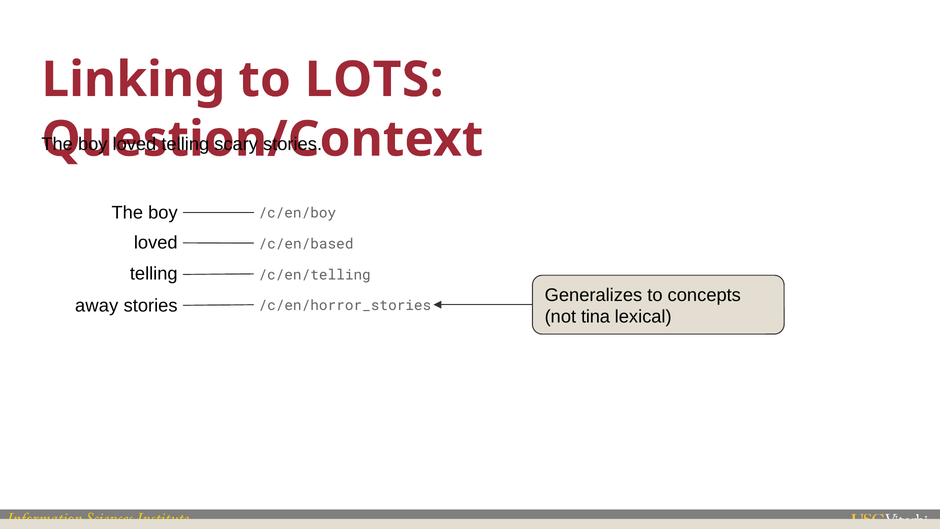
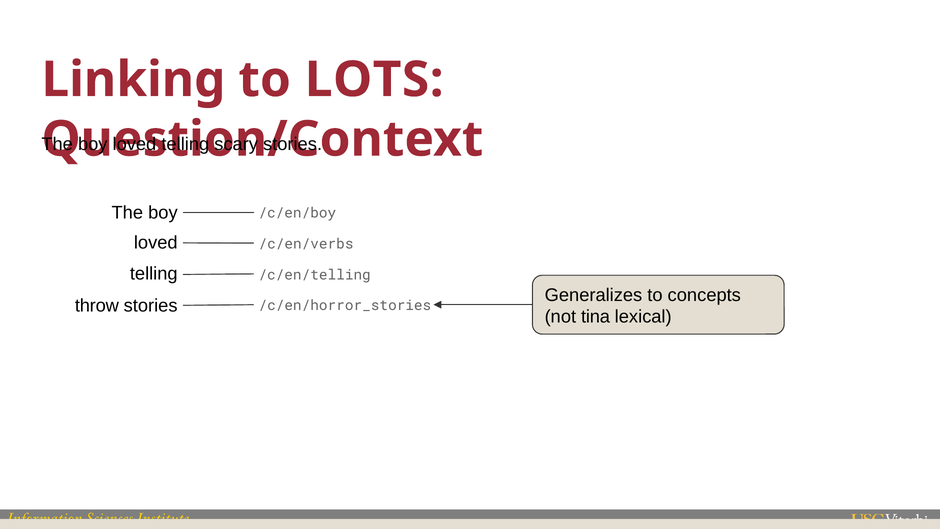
/c/en/based: /c/en/based -> /c/en/verbs (306, 244)
away: away -> throw (97, 306)
